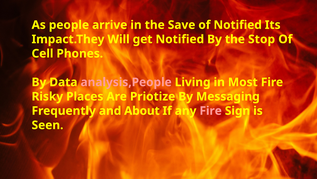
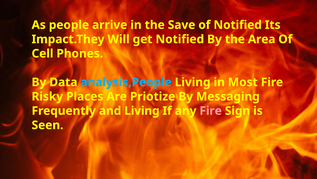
Stop: Stop -> Area (262, 39)
analysis,People colour: pink -> light blue (126, 82)
and About: About -> Living (142, 110)
